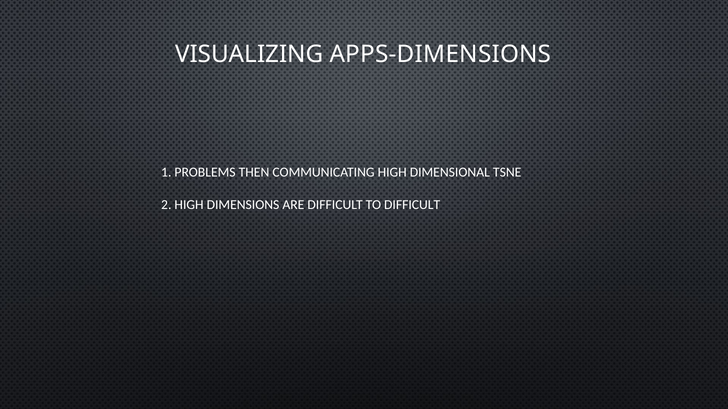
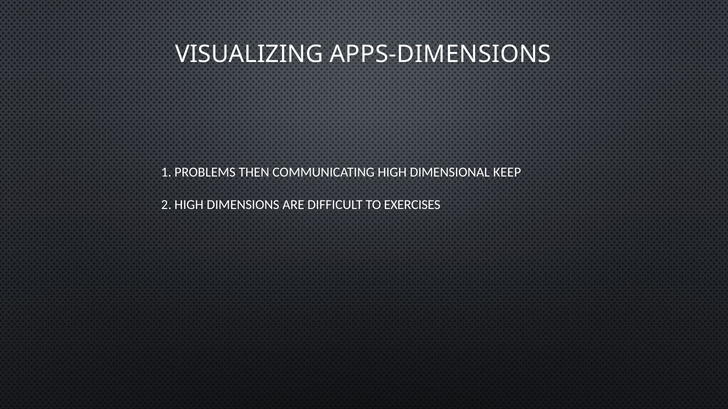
TSNE: TSNE -> KEEP (507, 172)
TO DIFFICULT: DIFFICULT -> EXERCISES (412, 205)
